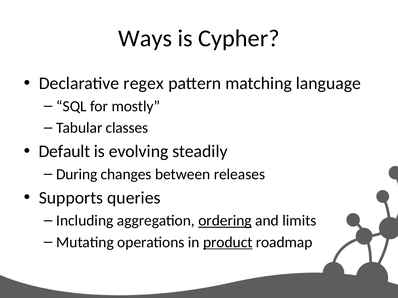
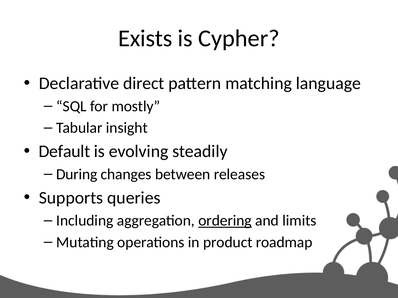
Ways: Ways -> Exists (145, 39)
regex: regex -> direct (144, 83)
classes: classes -> insight (127, 128)
product underline: present -> none (228, 243)
